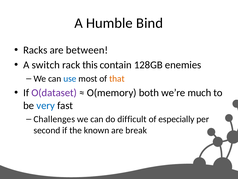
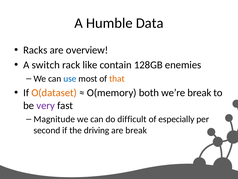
Bind: Bind -> Data (150, 23)
between: between -> overview (87, 50)
this: this -> like (90, 65)
O(dataset colour: purple -> orange (54, 93)
we’re much: much -> break (199, 93)
very colour: blue -> purple (46, 105)
Challenges: Challenges -> Magnitude (54, 119)
known: known -> driving (97, 130)
